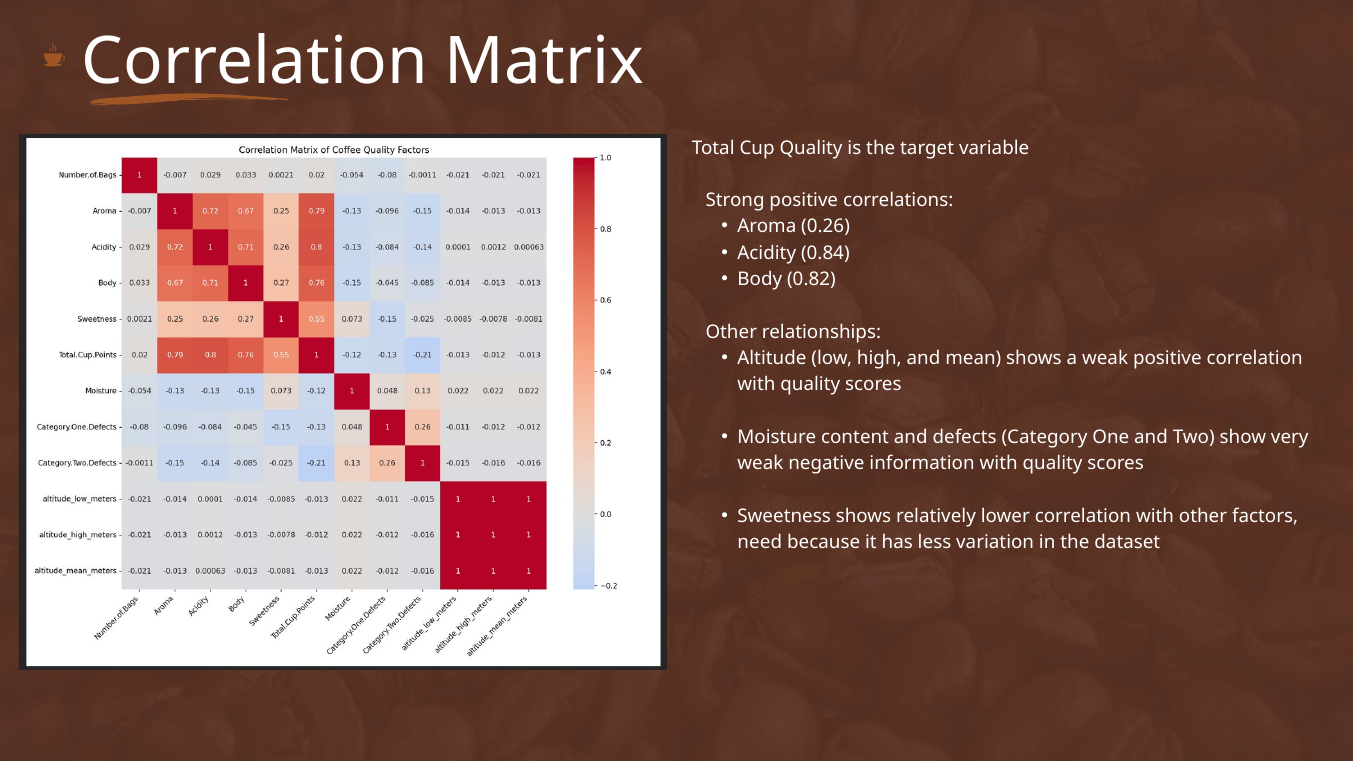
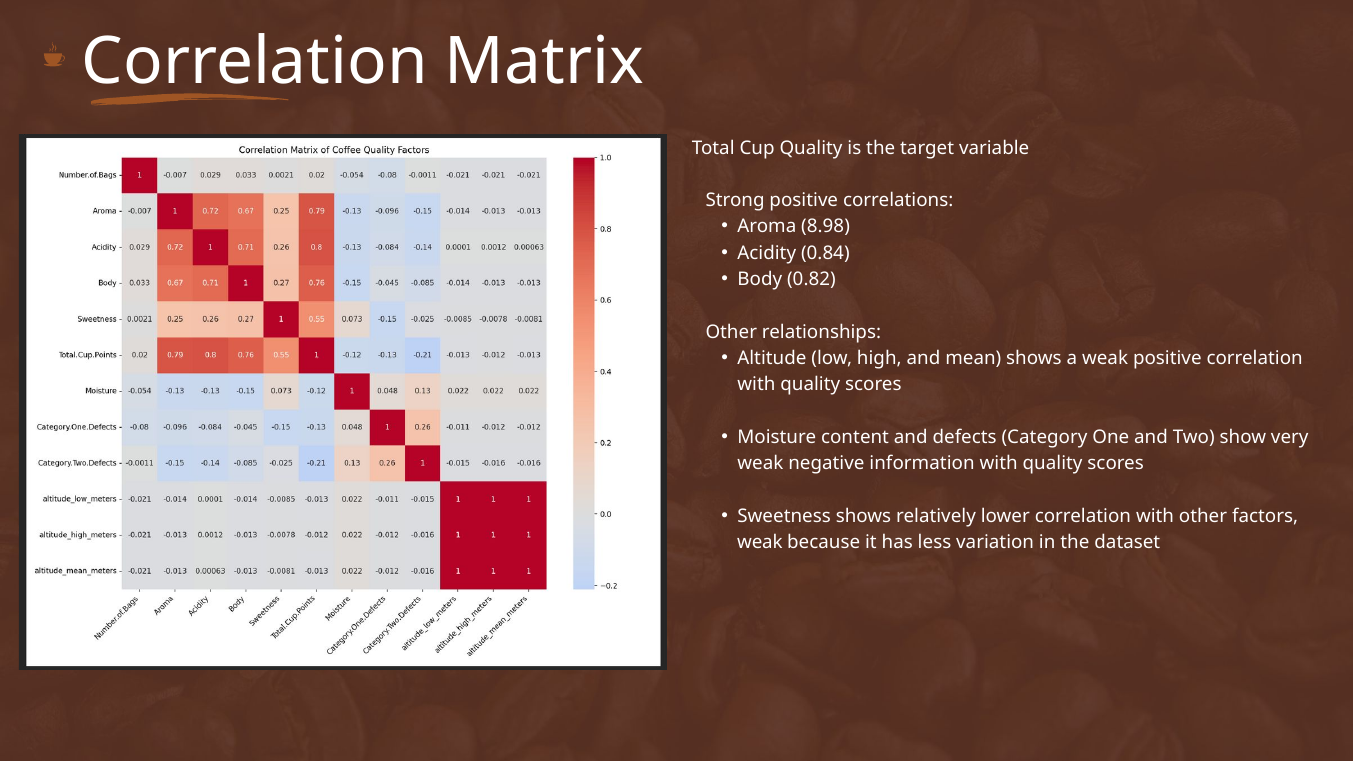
0.26: 0.26 -> 8.98 (826, 227)
need: need -> weak (760, 542)
